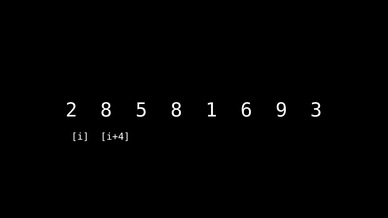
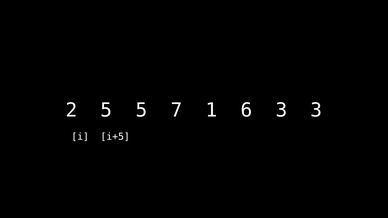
2 8: 8 -> 5 (106, 110)
5 8: 8 -> 7 (176, 110)
6 9: 9 -> 3 (281, 110)
i+4: i+4 -> i+5 (115, 137)
